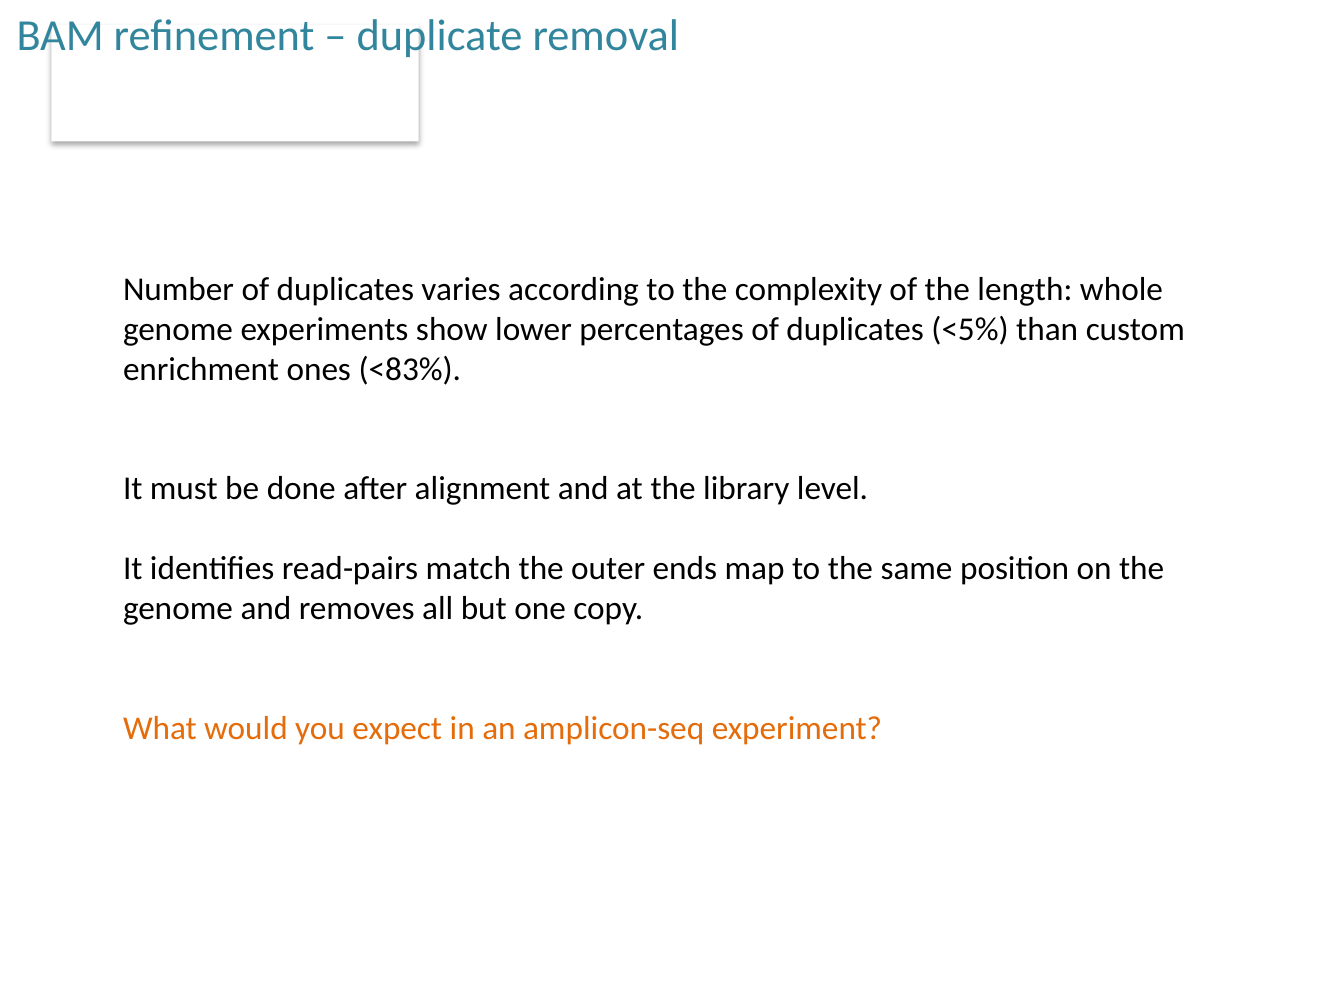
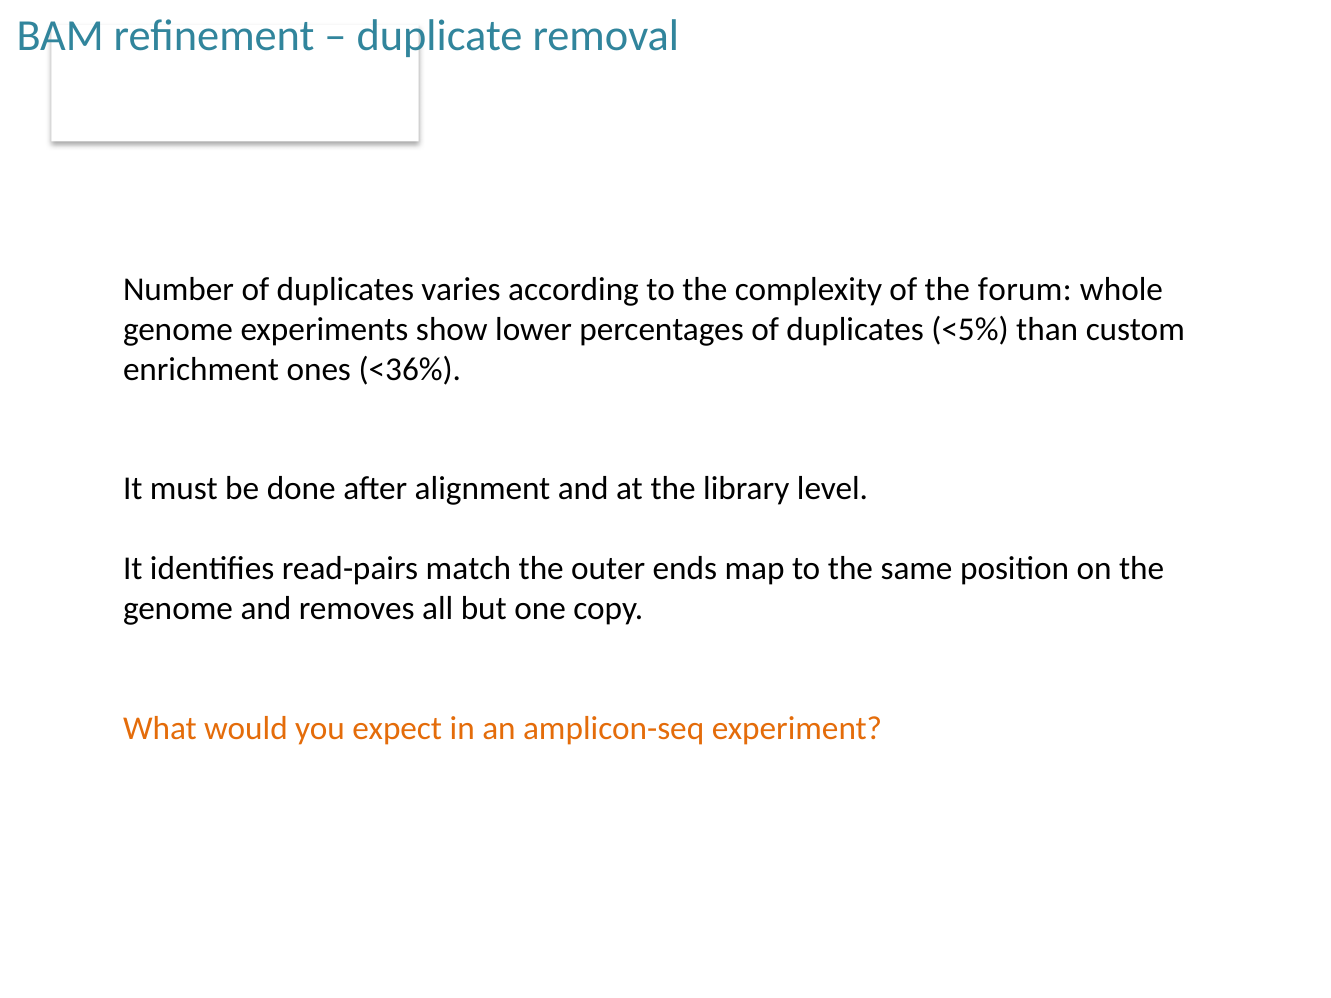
length: length -> forum (1025, 289)
<83%: <83% -> <36% (410, 369)
